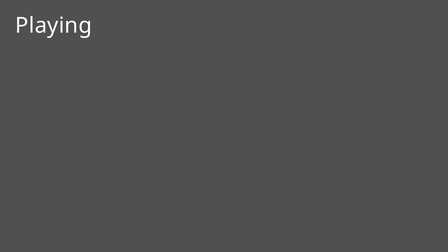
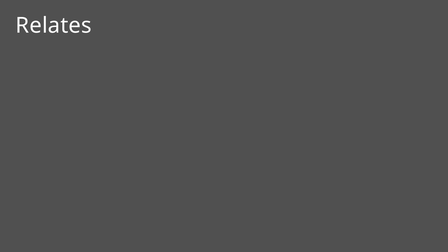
Playing: Playing -> Relates (54, 26)
